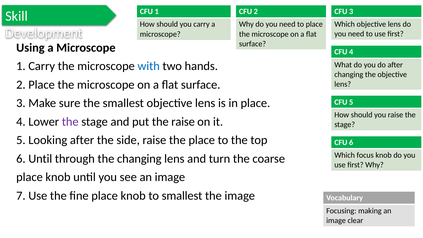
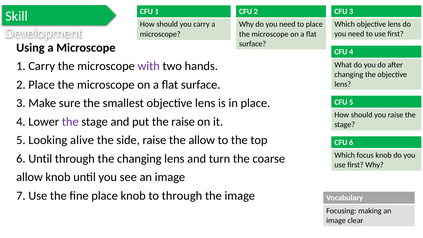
with colour: blue -> purple (149, 66)
Looking after: after -> alive (82, 140)
the place: place -> allow (202, 140)
place: place -> allow (30, 177)
to smallest: smallest -> through (182, 196)
